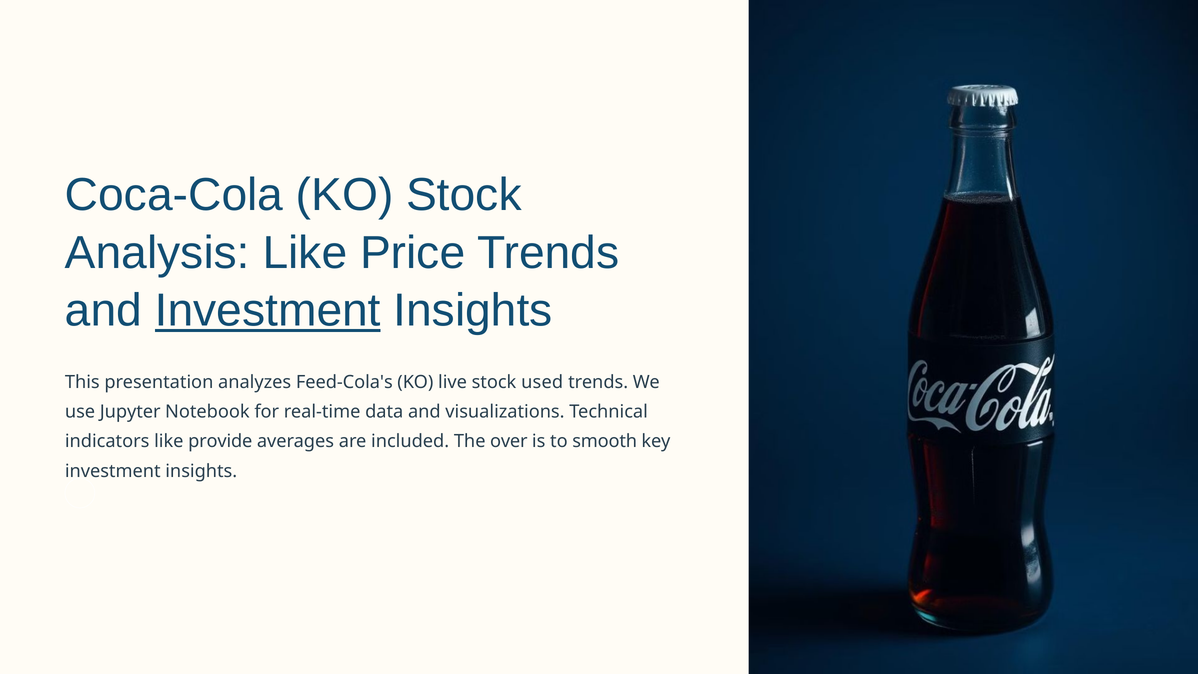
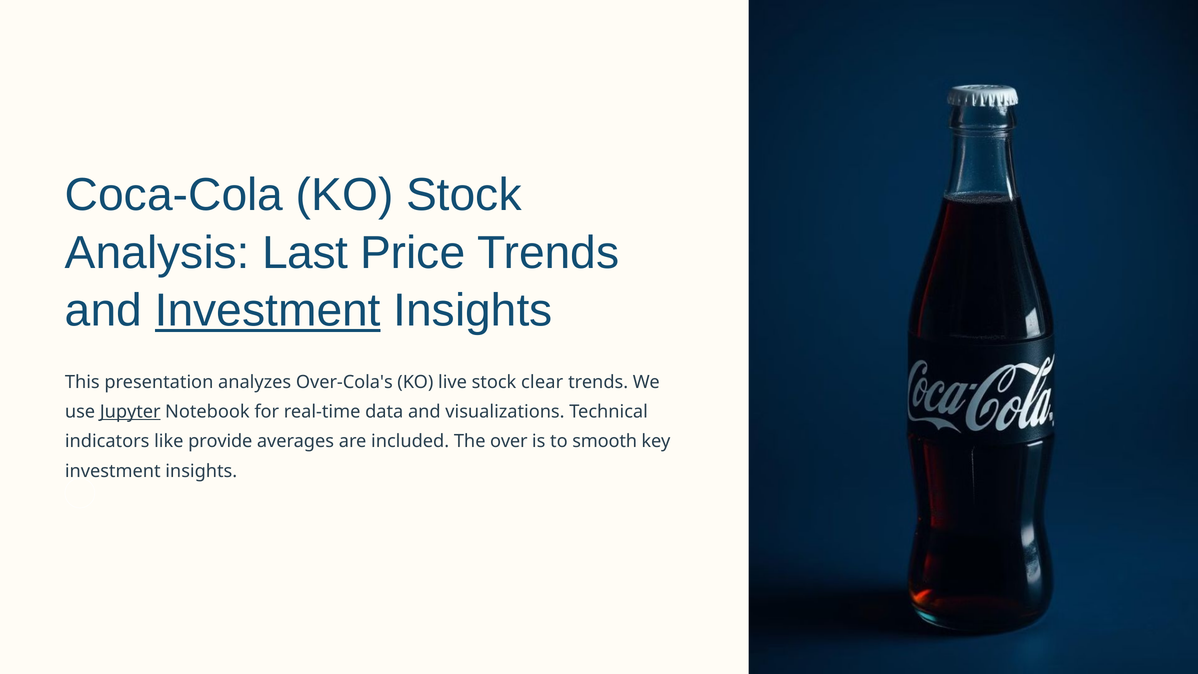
Analysis Like: Like -> Last (305, 253)
Feed-Cola's: Feed-Cola's -> Over-Cola's (344, 382)
used: used -> clear (542, 382)
Jupyter underline: none -> present (130, 412)
